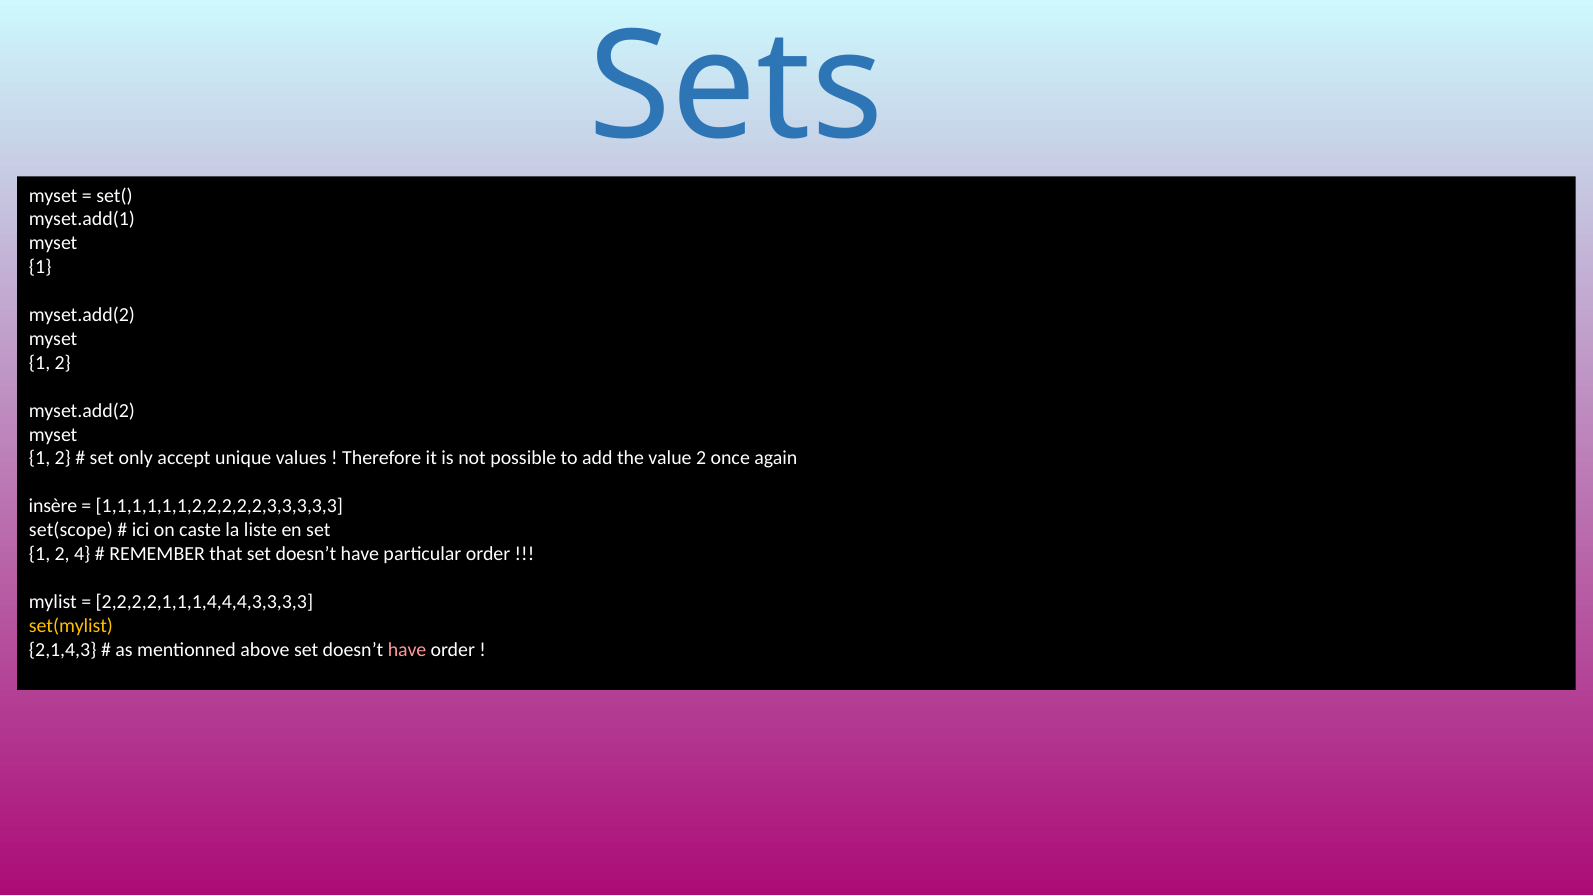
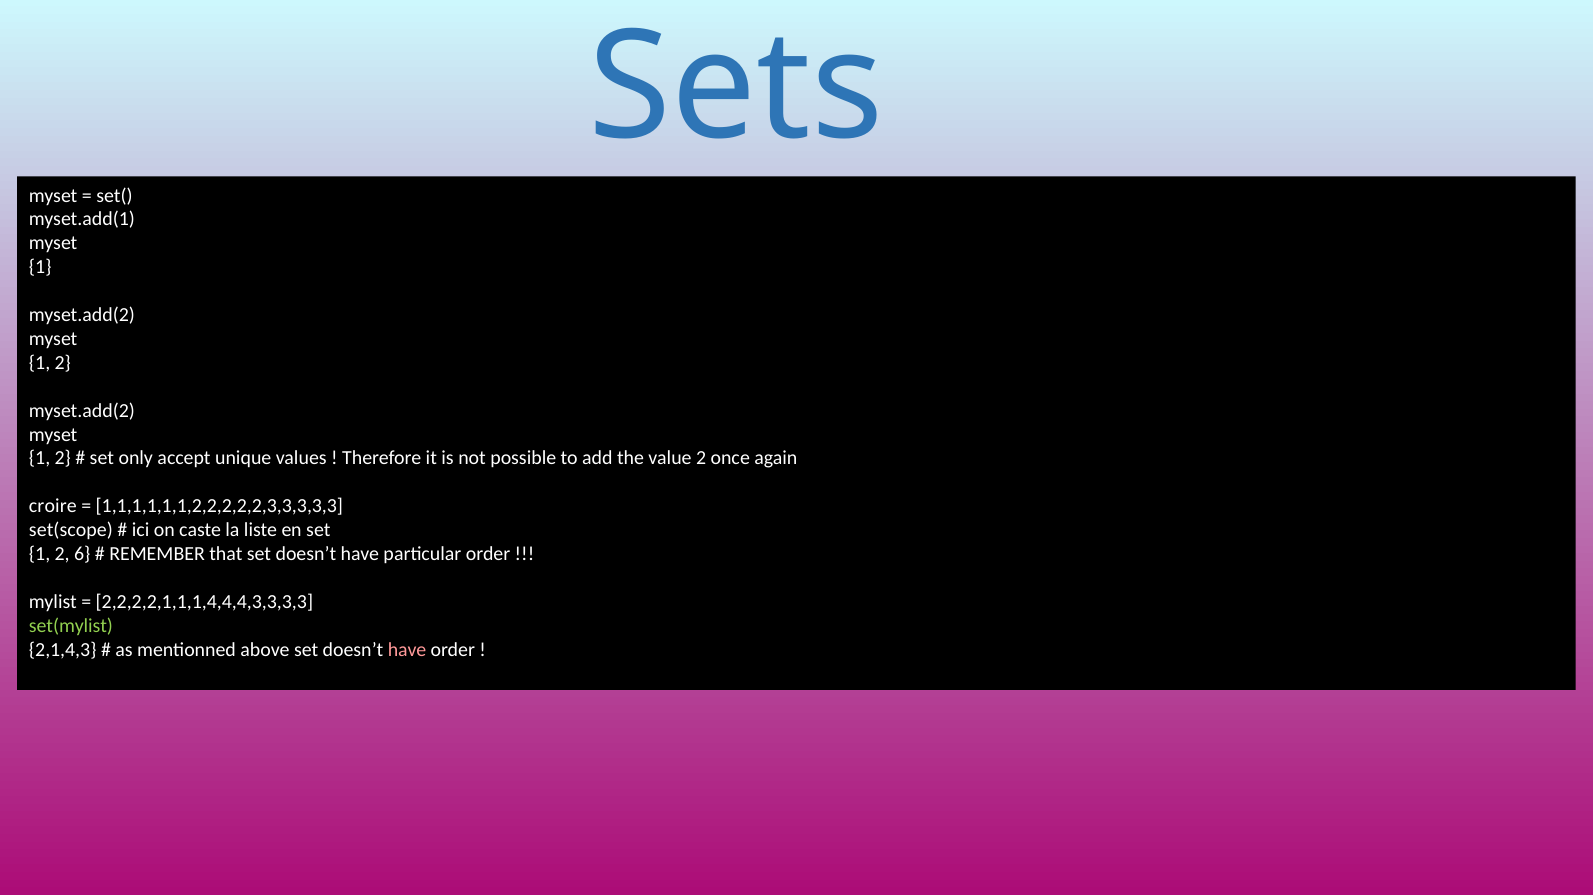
insère: insère -> croire (53, 506)
4: 4 -> 6 (82, 554)
set(mylist colour: yellow -> light green (71, 626)
